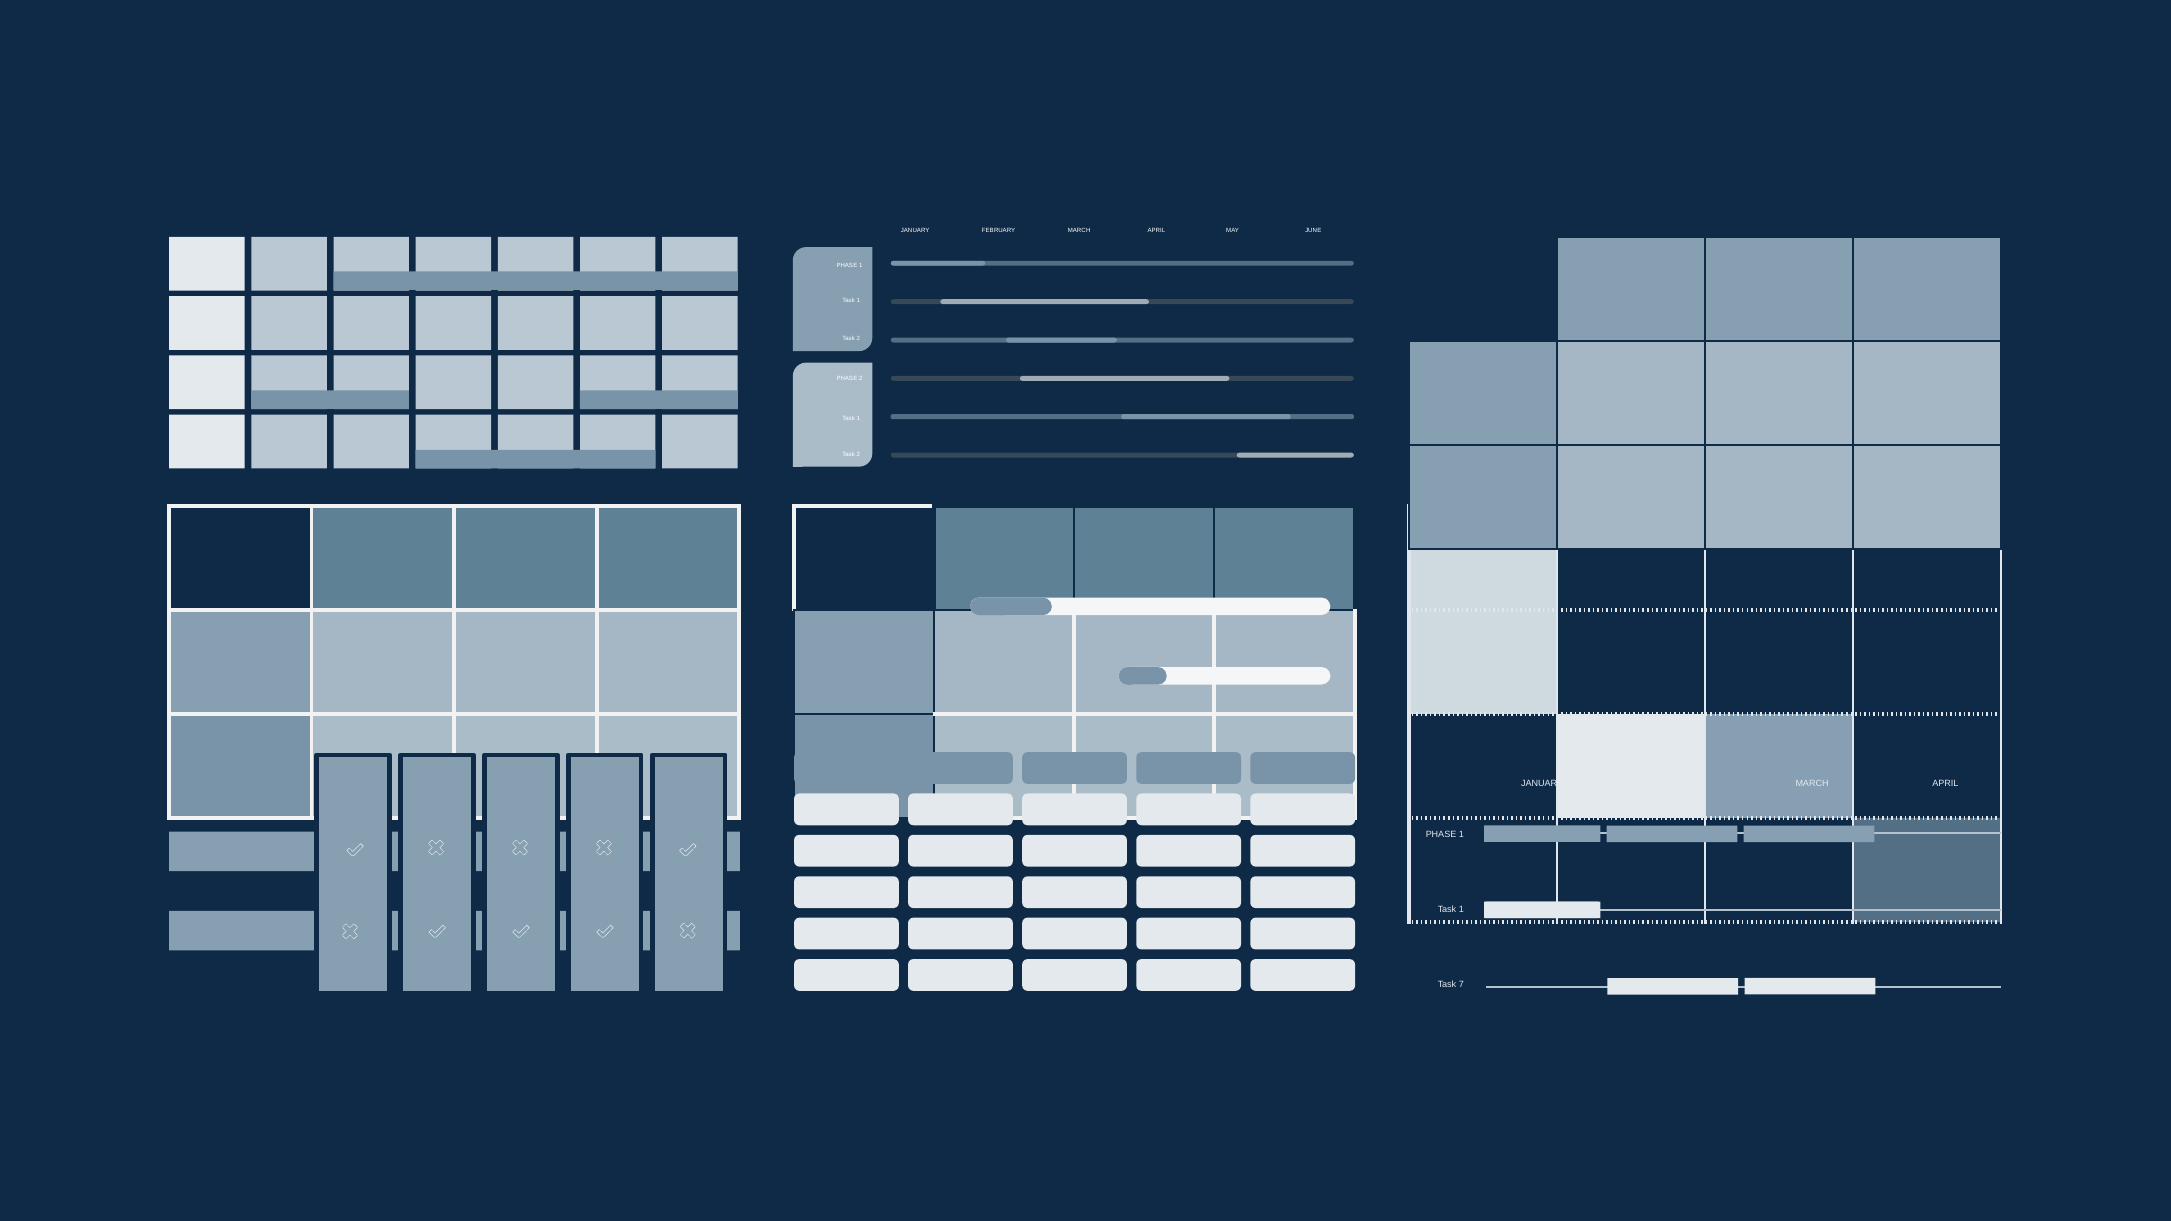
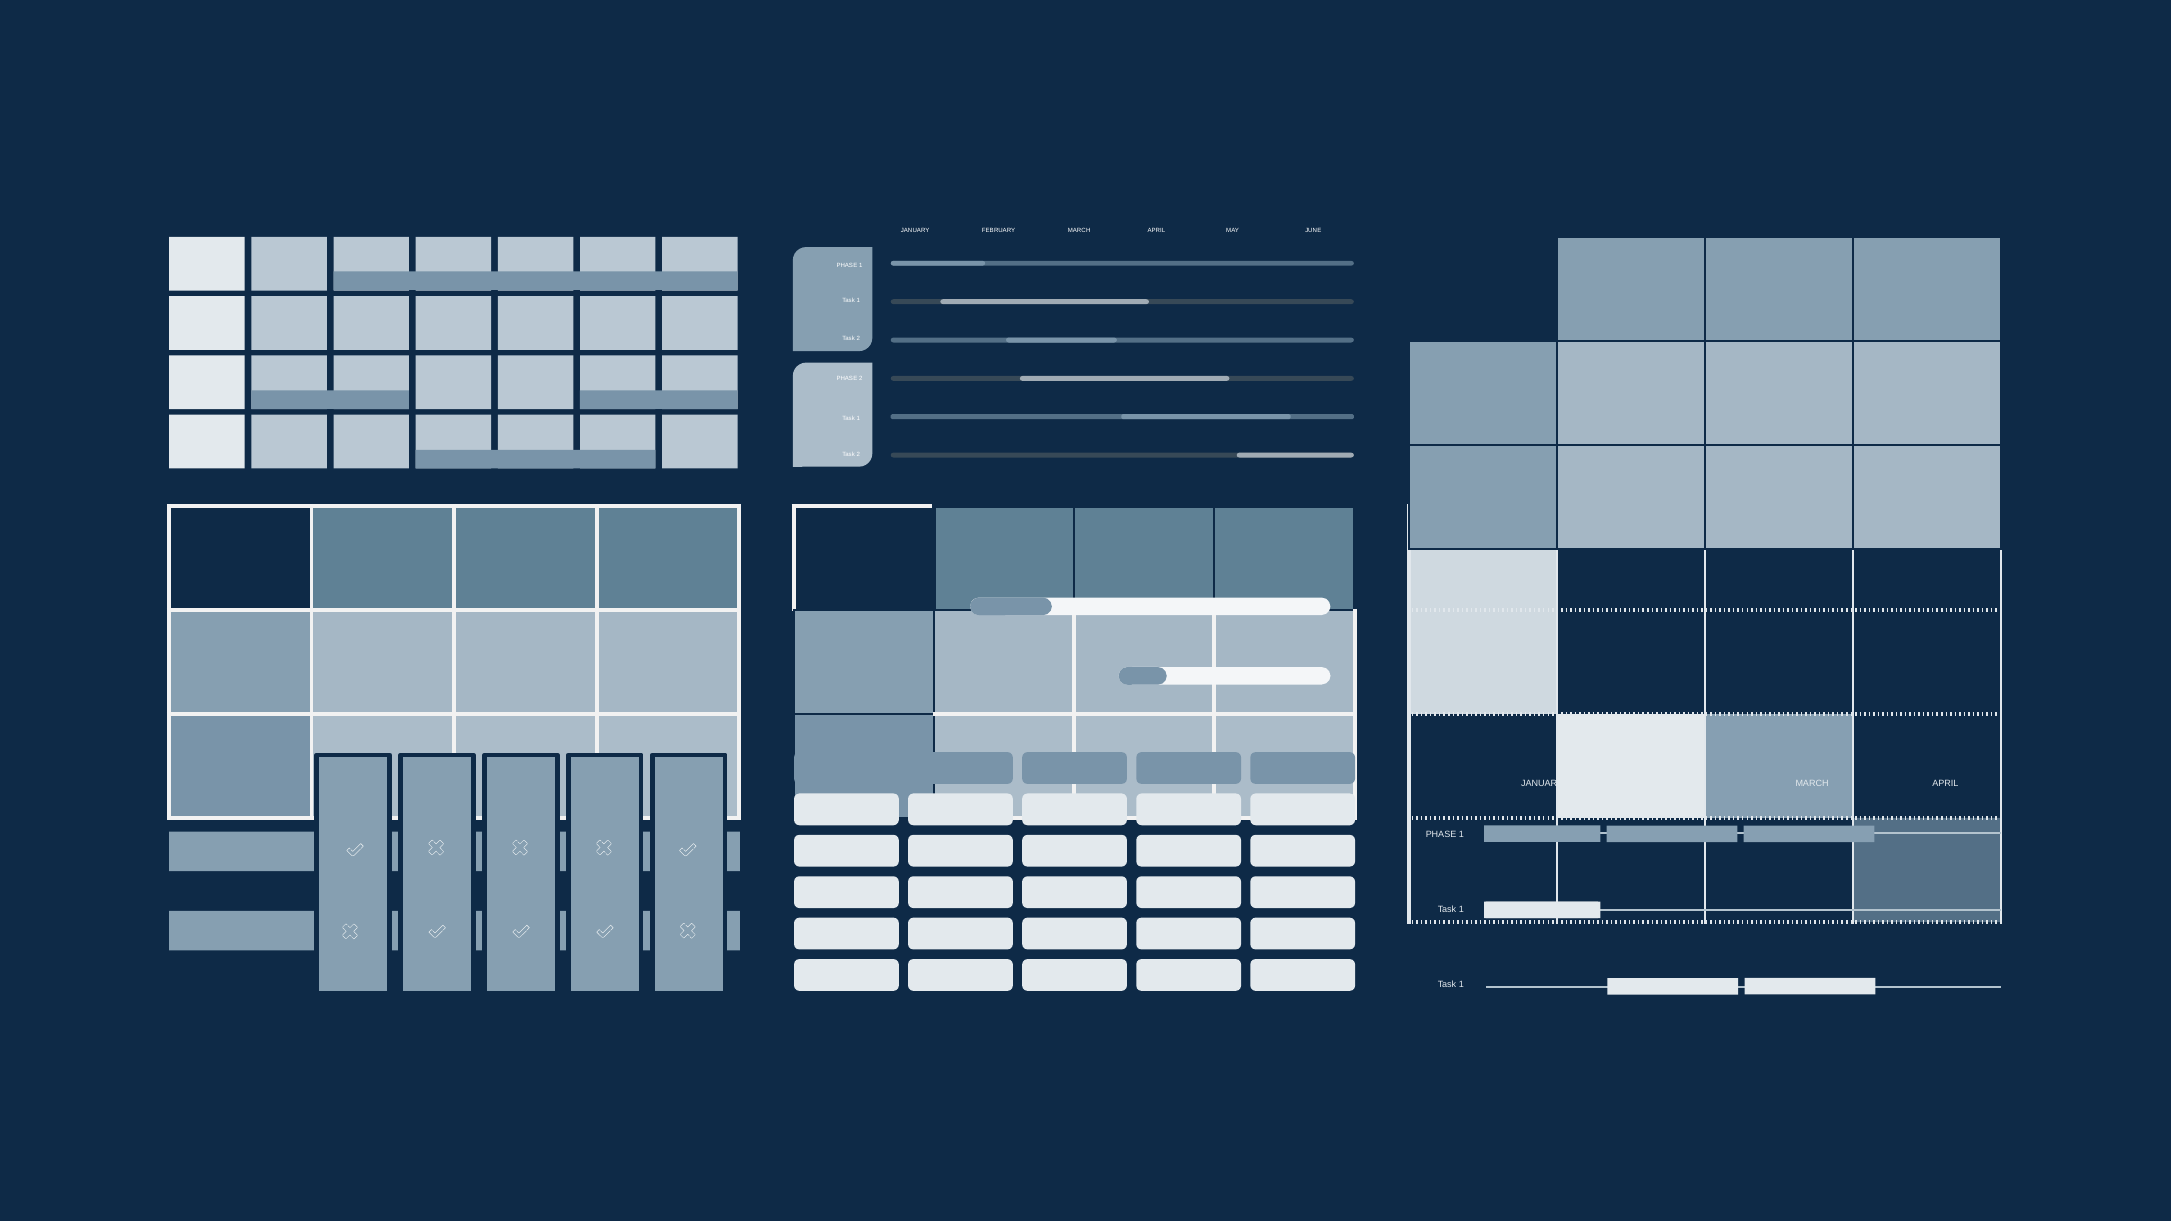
7: 7 -> 1 (1461, 984)
